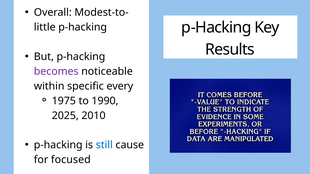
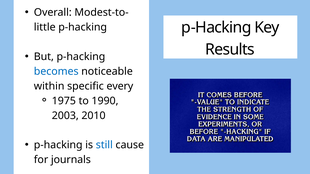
becomes colour: purple -> blue (56, 71)
2025: 2025 -> 2003 (65, 116)
focused: focused -> journals (71, 160)
